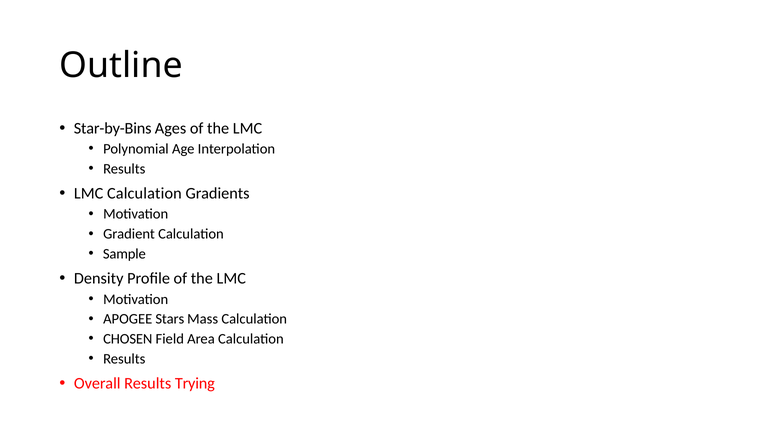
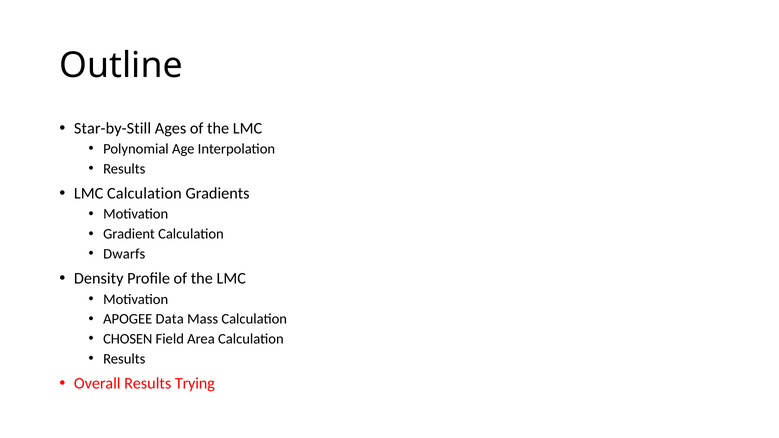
Star-by-Bins: Star-by-Bins -> Star-by-Still (113, 128)
Sample: Sample -> Dwarfs (124, 254)
Stars: Stars -> Data (170, 319)
